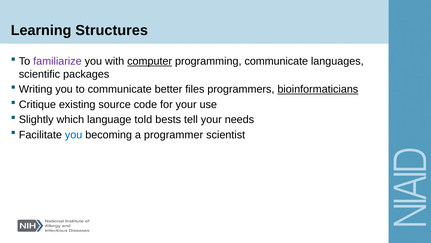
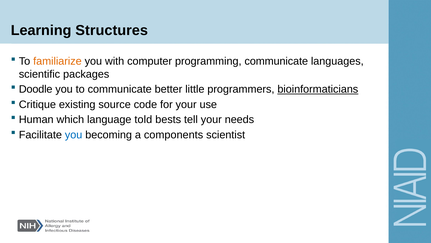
familiarize colour: purple -> orange (57, 61)
computer underline: present -> none (150, 61)
Writing: Writing -> Doodle (36, 89)
files: files -> little (195, 89)
Slightly: Slightly -> Human (36, 119)
programmer: programmer -> components (174, 134)
